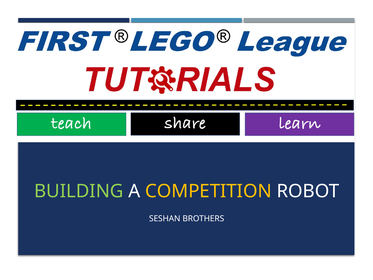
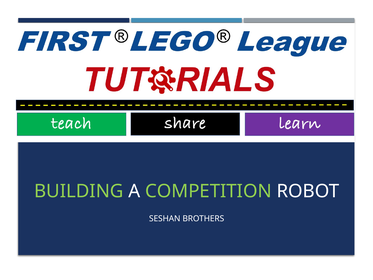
COMPETITION colour: yellow -> light green (208, 191)
